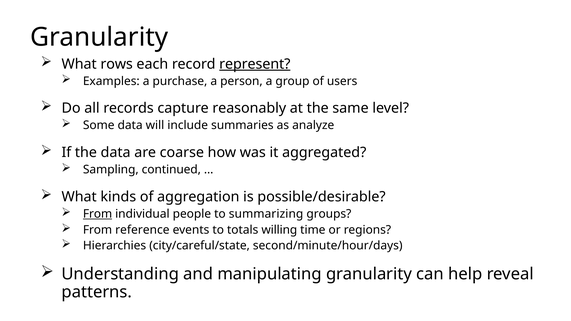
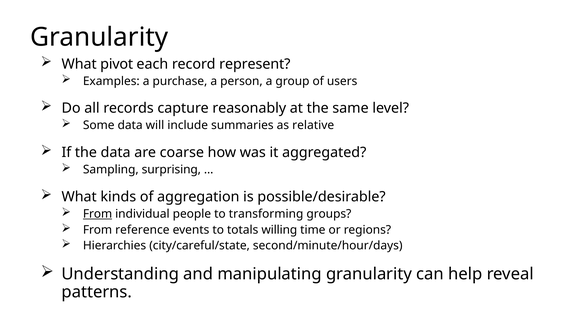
rows: rows -> pivot (117, 64)
represent underline: present -> none (255, 64)
analyze: analyze -> relative (313, 125)
continued: continued -> surprising (171, 170)
summarizing: summarizing -> transforming (266, 214)
